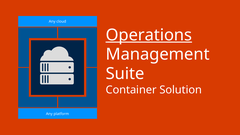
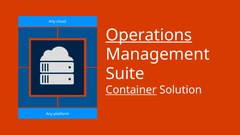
Container underline: none -> present (131, 90)
